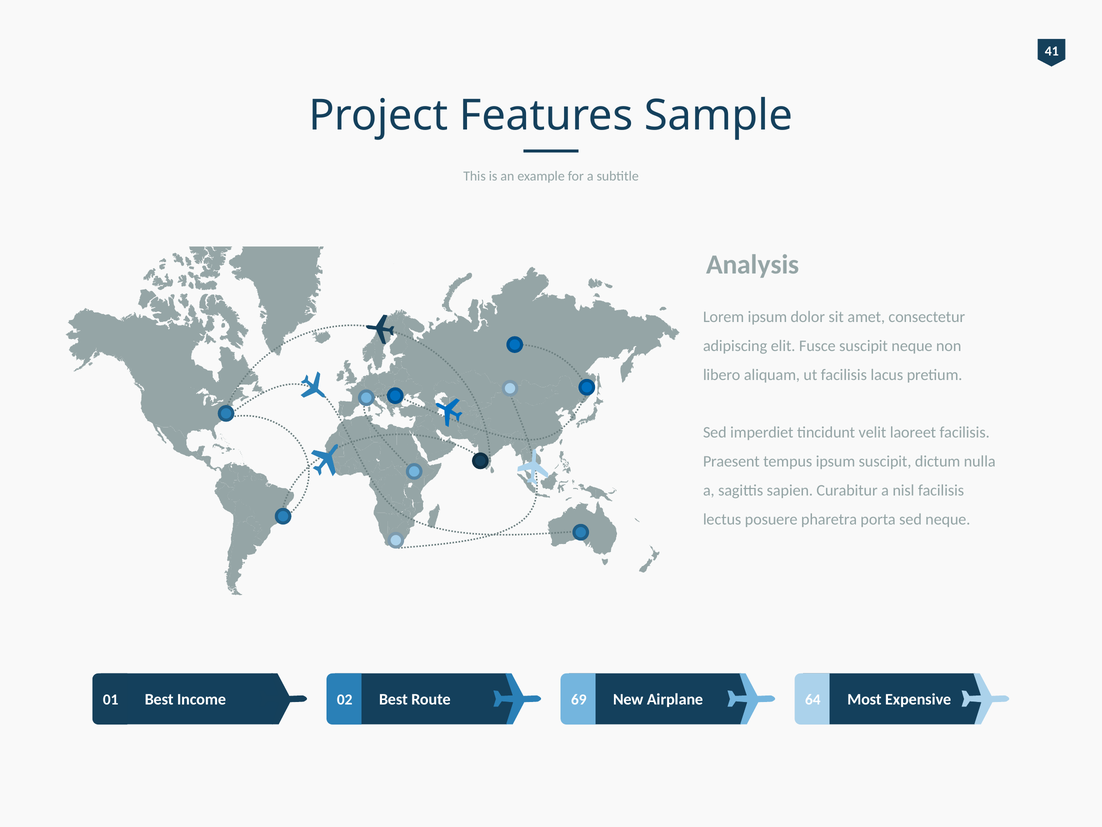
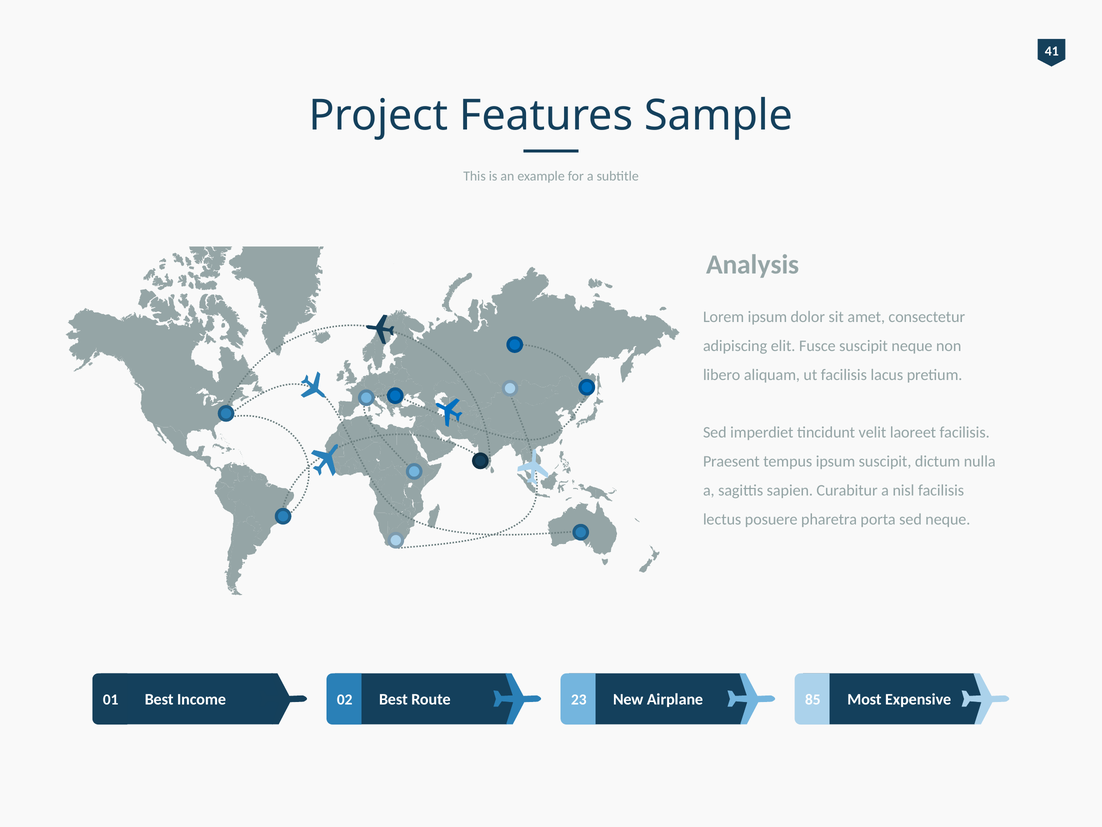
69: 69 -> 23 (579, 699)
64: 64 -> 85 (813, 699)
